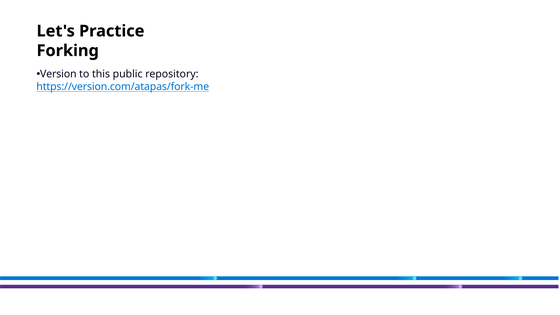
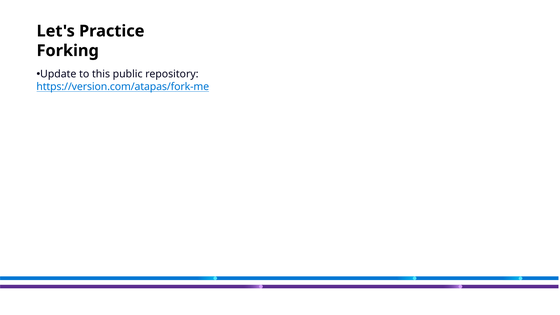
Version: Version -> Update (58, 74)
